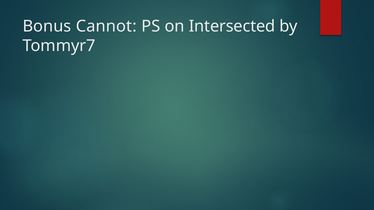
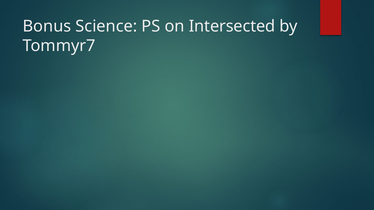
Cannot: Cannot -> Science (106, 26)
